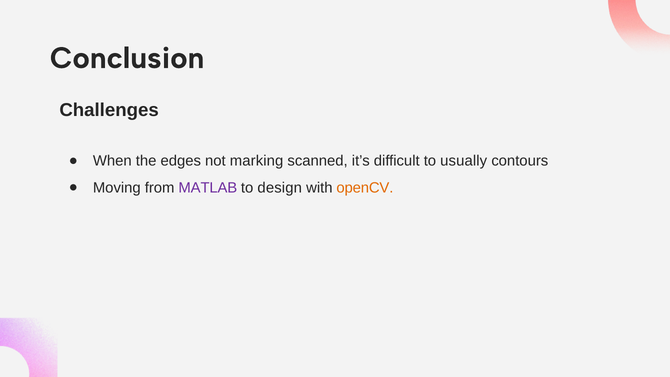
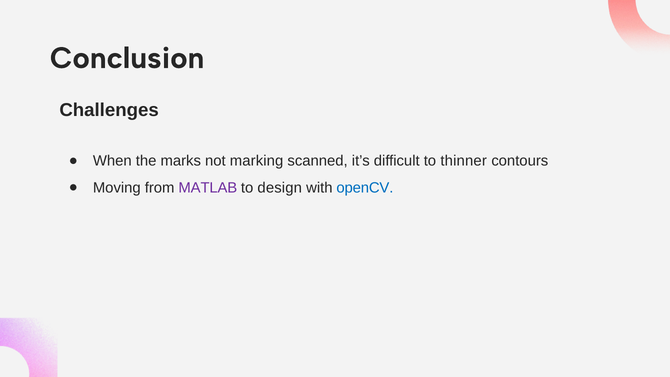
edges: edges -> marks (181, 161)
usually: usually -> thinner (464, 161)
openCV colour: orange -> blue (365, 188)
